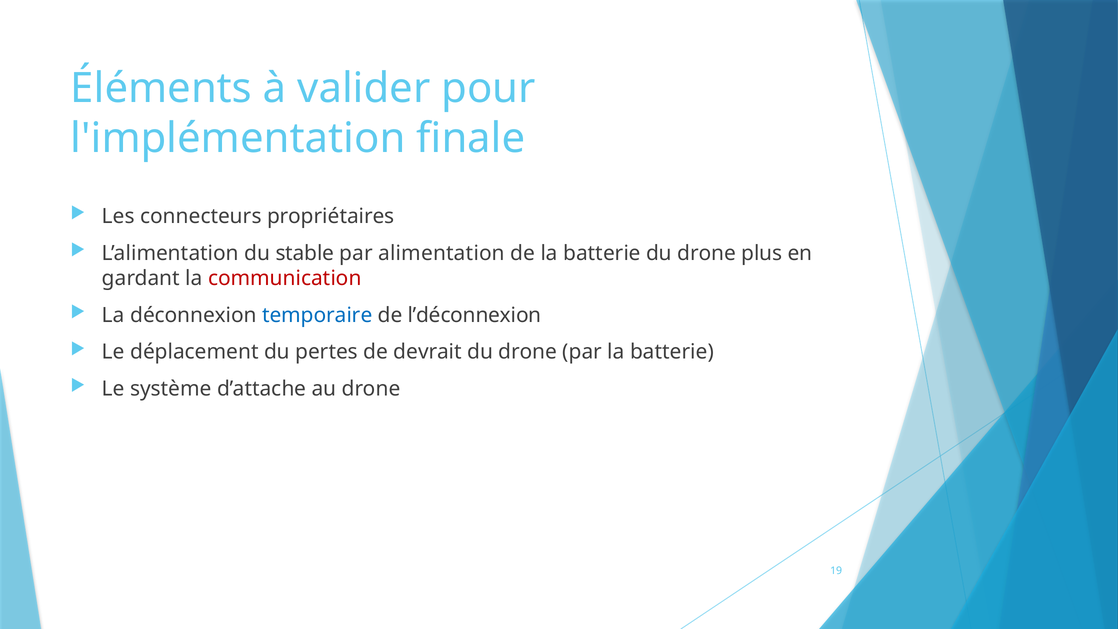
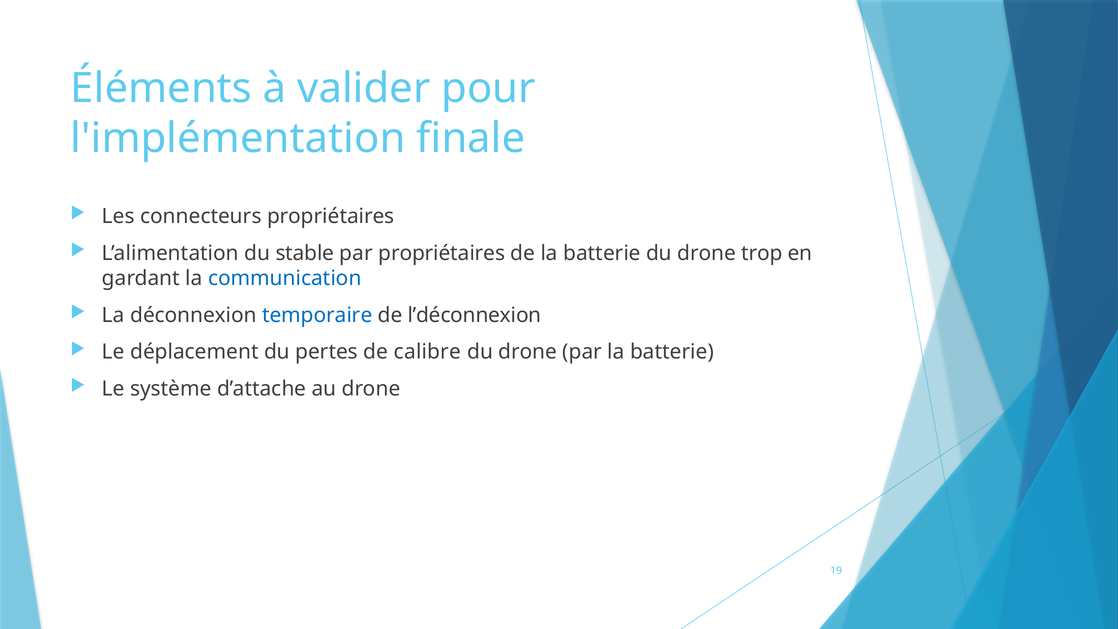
par alimentation: alimentation -> propriétaires (442, 253)
plus: plus -> trop (762, 253)
communication colour: red -> blue (285, 278)
devrait: devrait -> calibre (427, 352)
